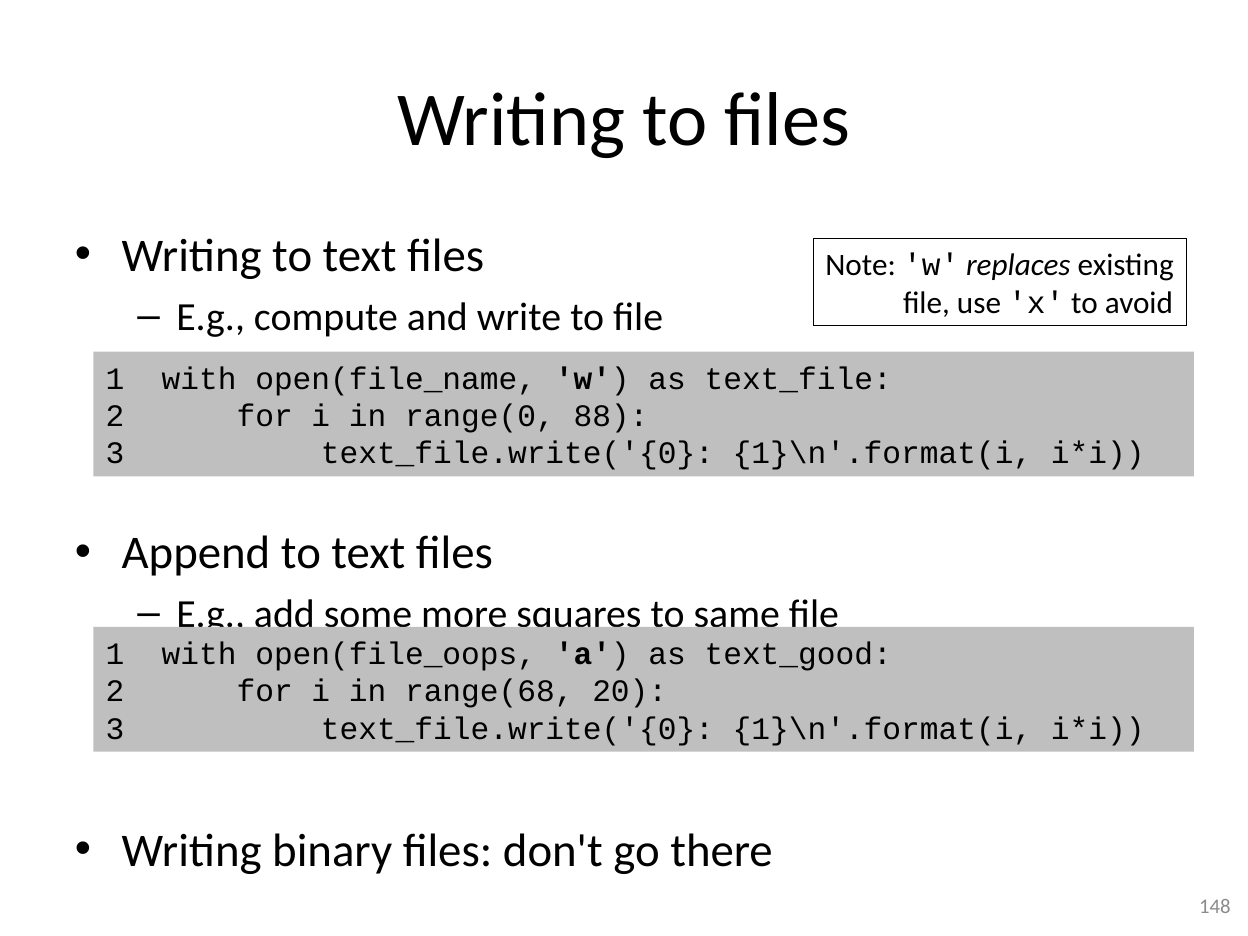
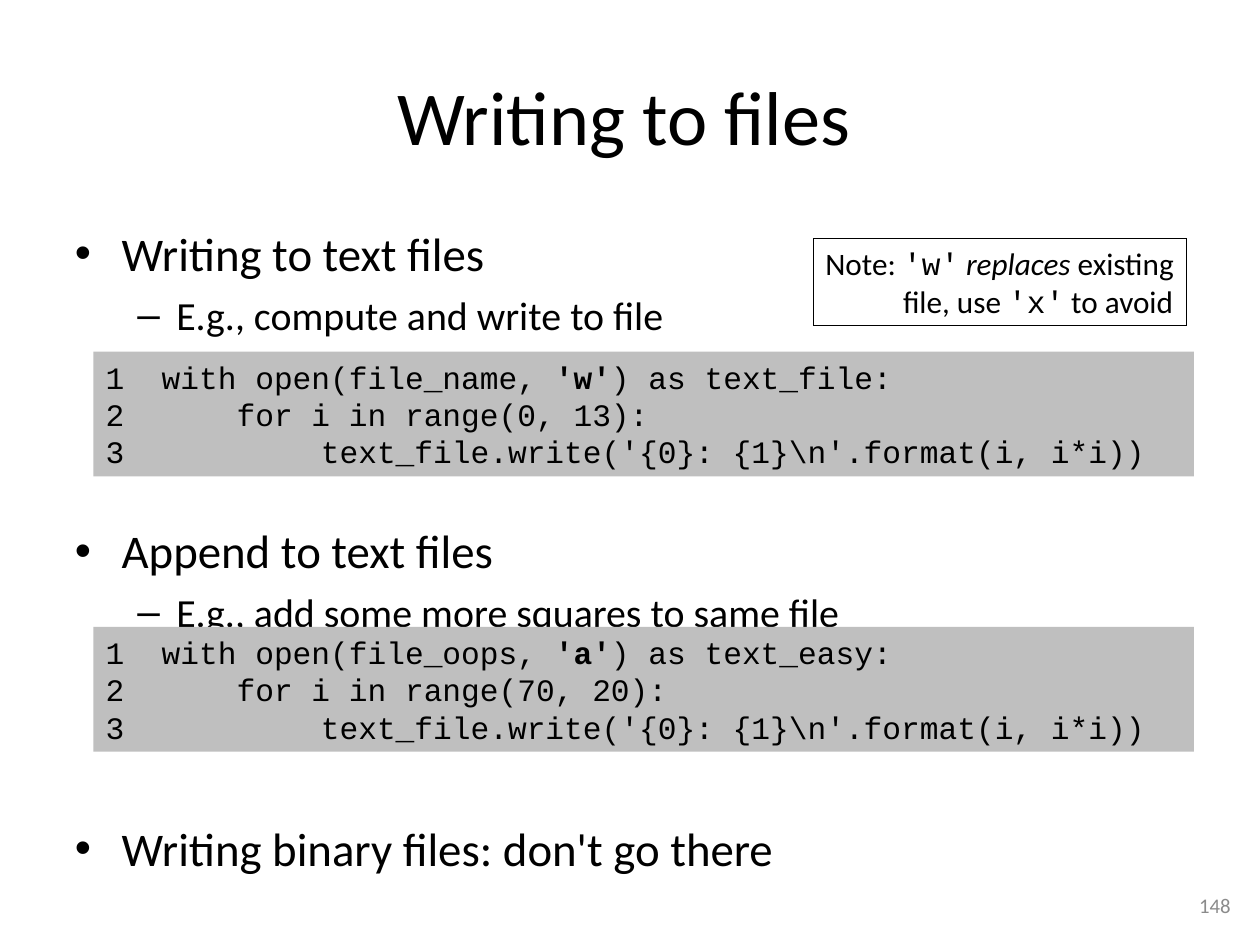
88: 88 -> 13 (611, 416)
text_good: text_good -> text_easy (798, 654)
range(68: range(68 -> range(70 (489, 691)
